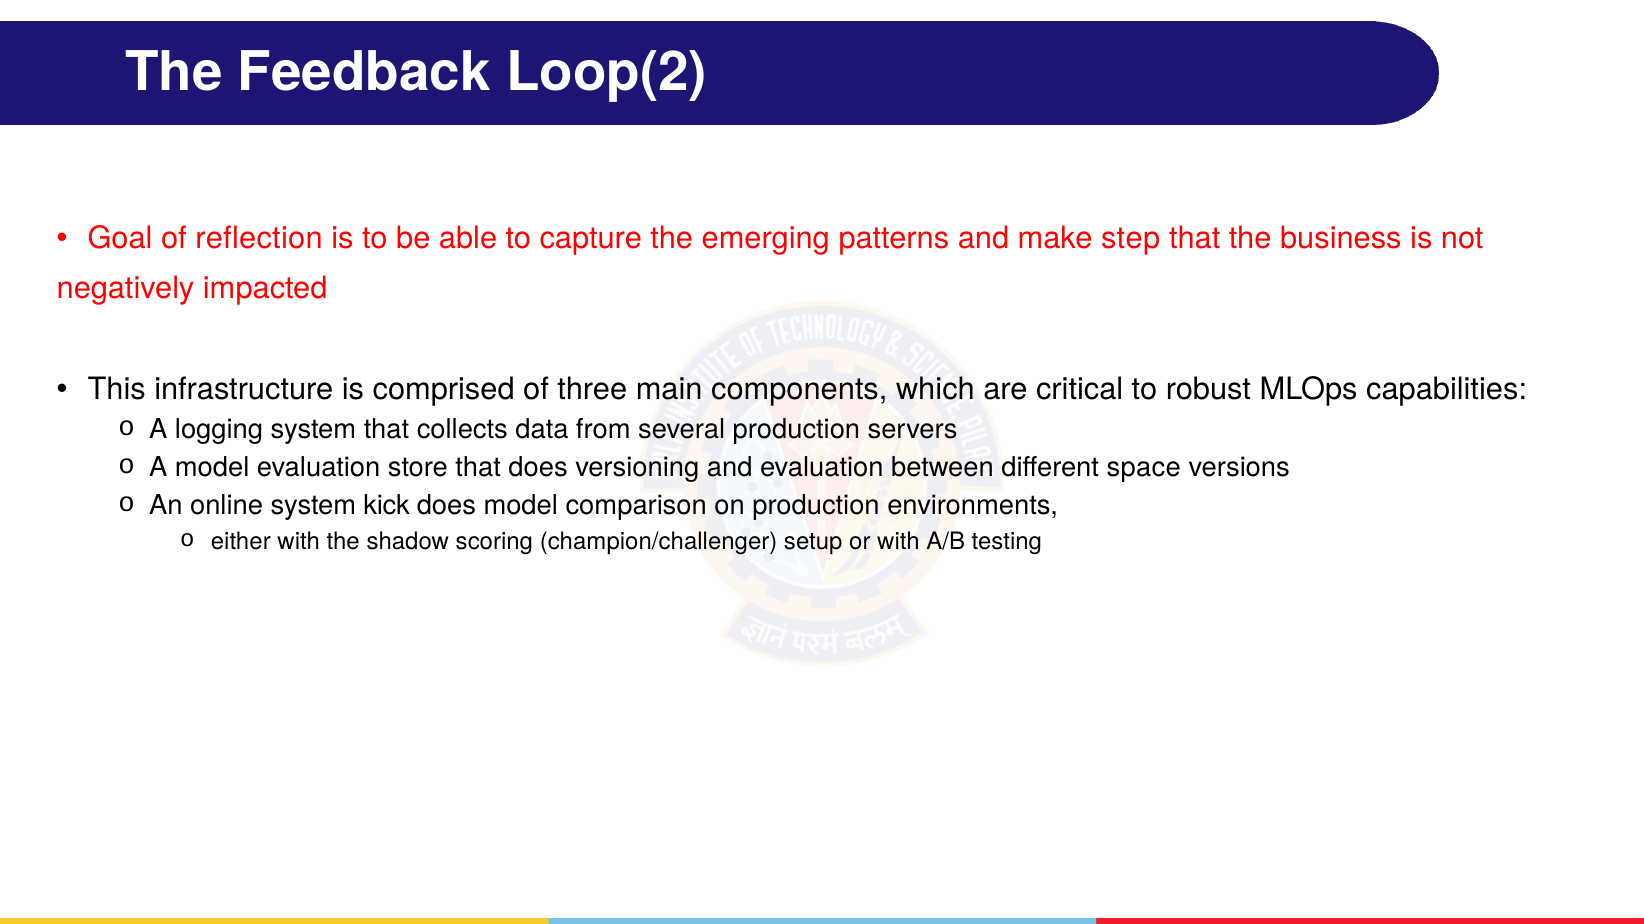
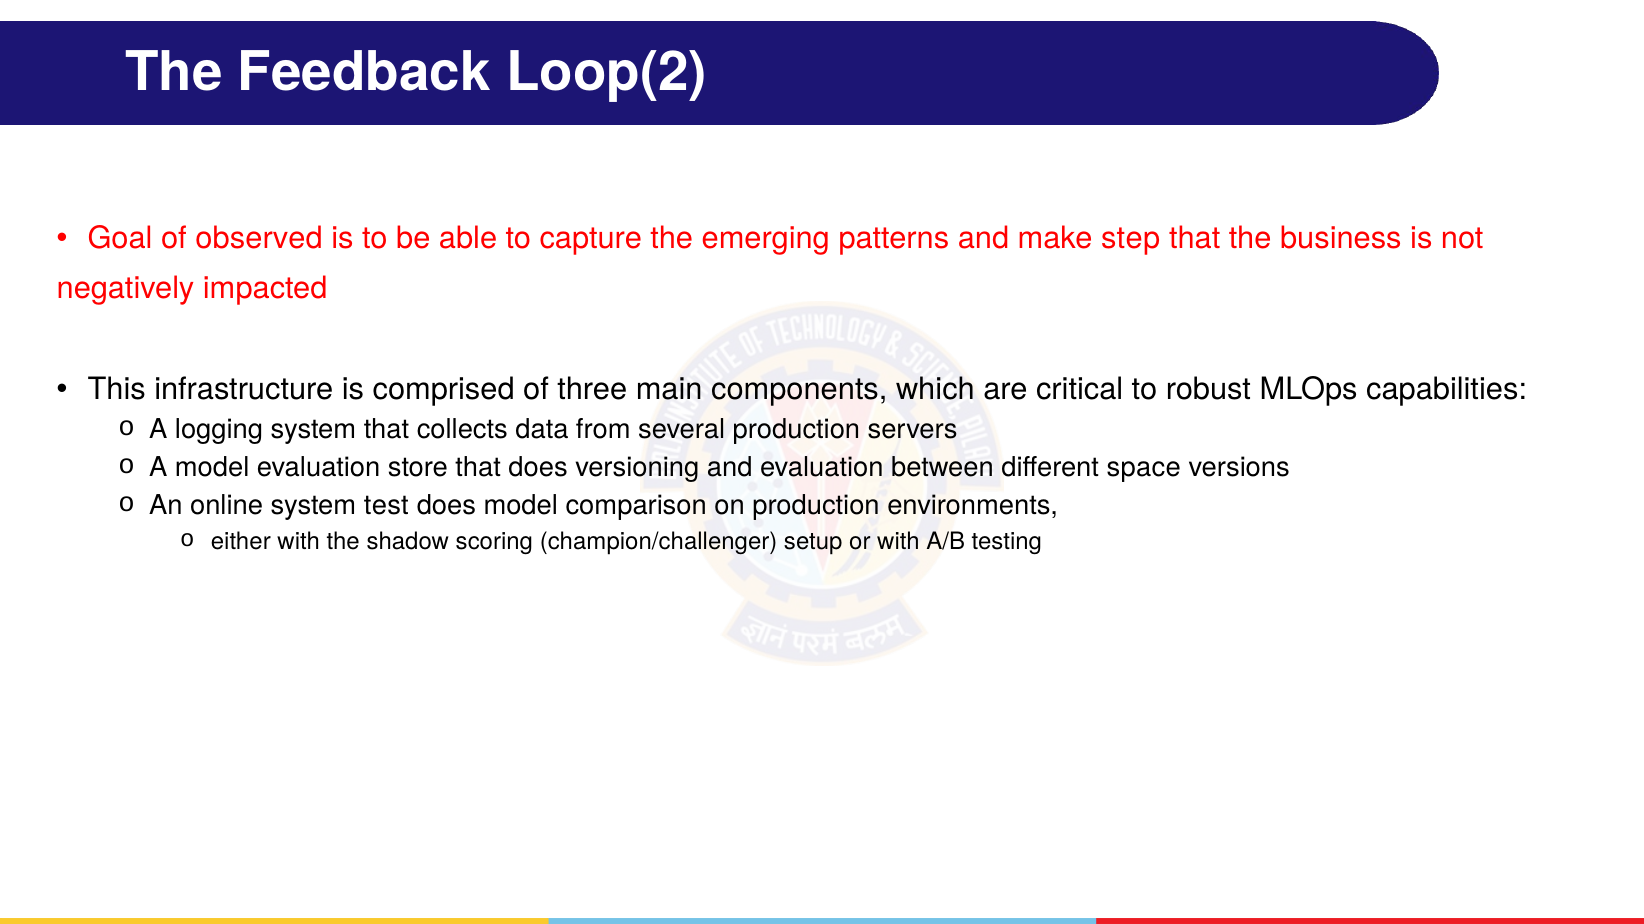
reflection: reflection -> observed (259, 238)
kick: kick -> test (386, 506)
